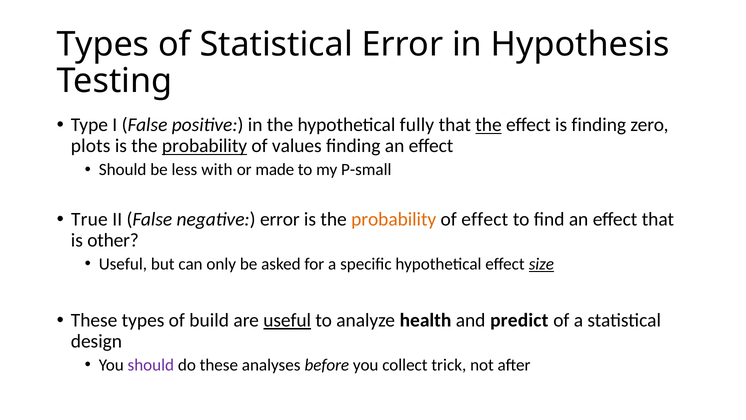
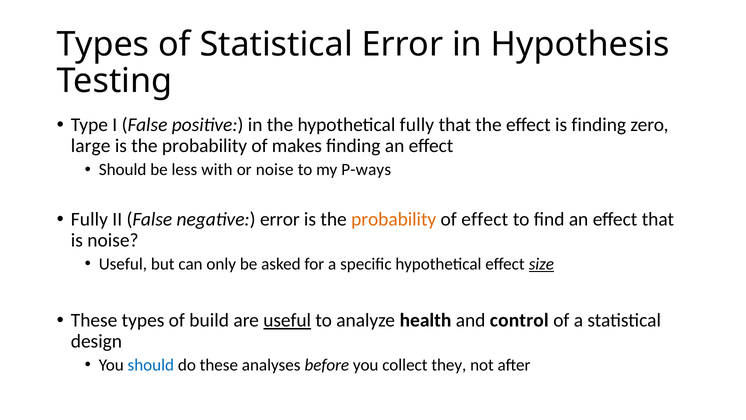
the underline: present -> none (489, 125)
plots: plots -> large (91, 146)
probability underline: present -> none (205, 146)
values: values -> makes (297, 146)
or made: made -> noise (275, 169)
P-small: P-small -> P-ways (366, 169)
True: True -> Fully (89, 219)
is other: other -> noise (113, 240)
predict: predict -> control (519, 320)
should colour: purple -> blue (151, 365)
trick: trick -> they (449, 365)
